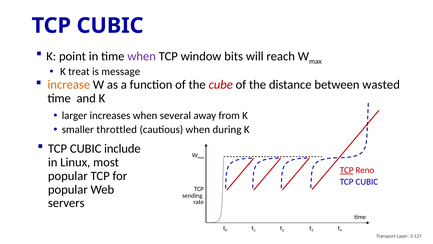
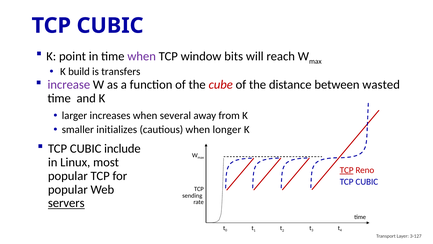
treat: treat -> build (79, 72)
message: message -> transfers (121, 72)
increase colour: orange -> purple (69, 85)
throttled: throttled -> initializes (117, 129)
during: during -> longer (227, 129)
servers underline: none -> present (66, 203)
